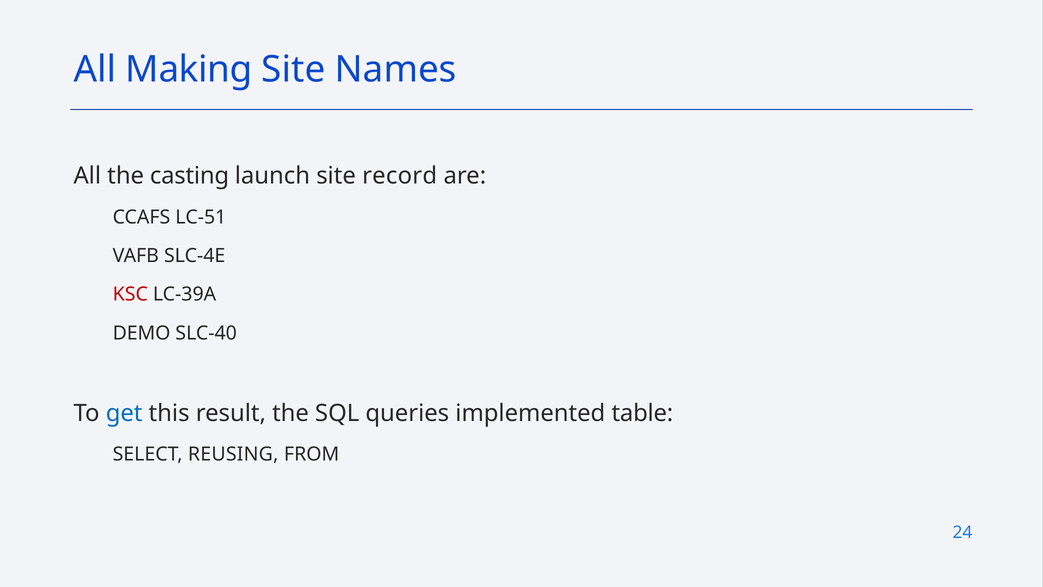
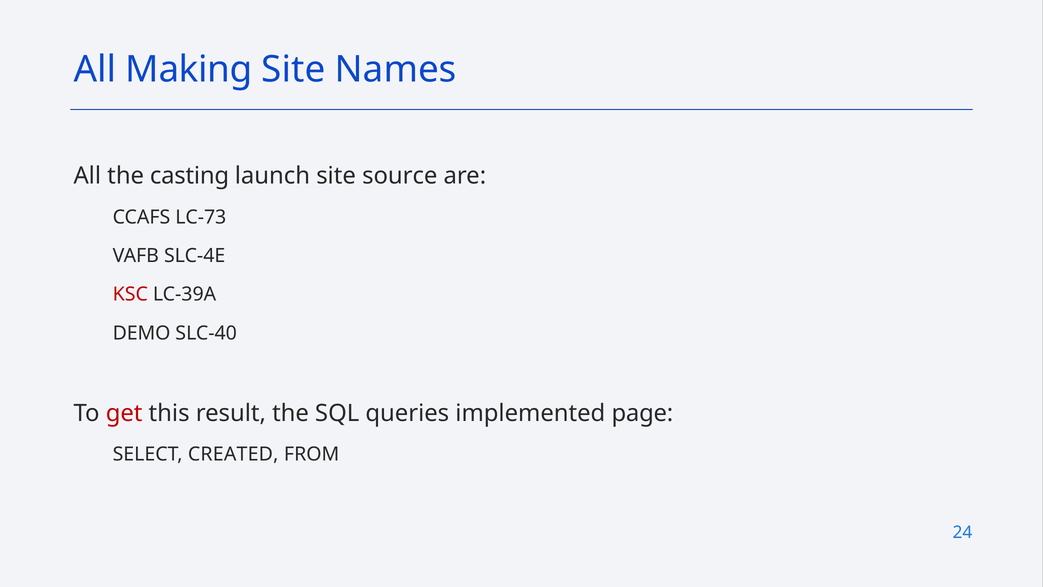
record: record -> source (400, 176)
LC-51: LC-51 -> LC-73 (201, 217)
get colour: blue -> red (124, 413)
table: table -> page (642, 413)
REUSING: REUSING -> CREATED (233, 454)
